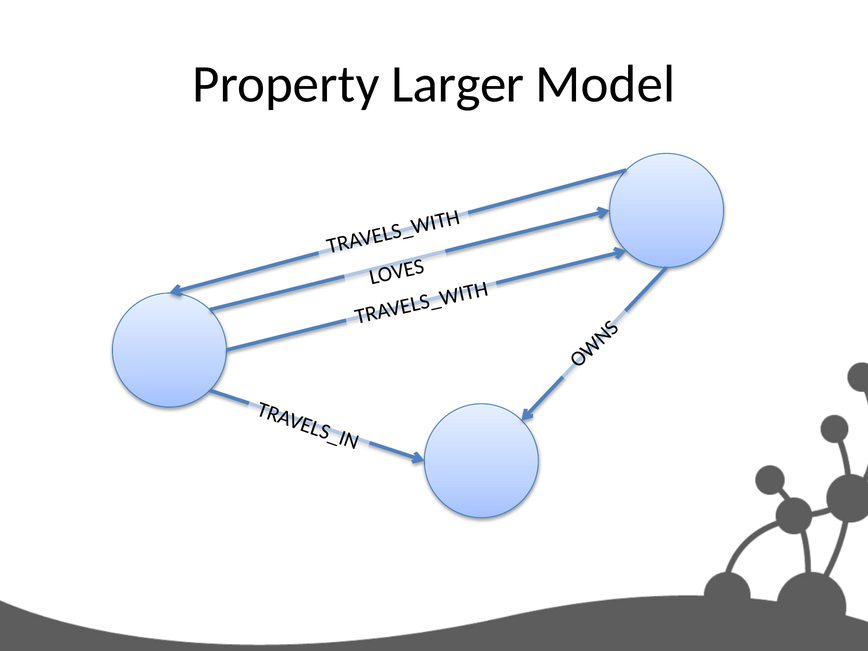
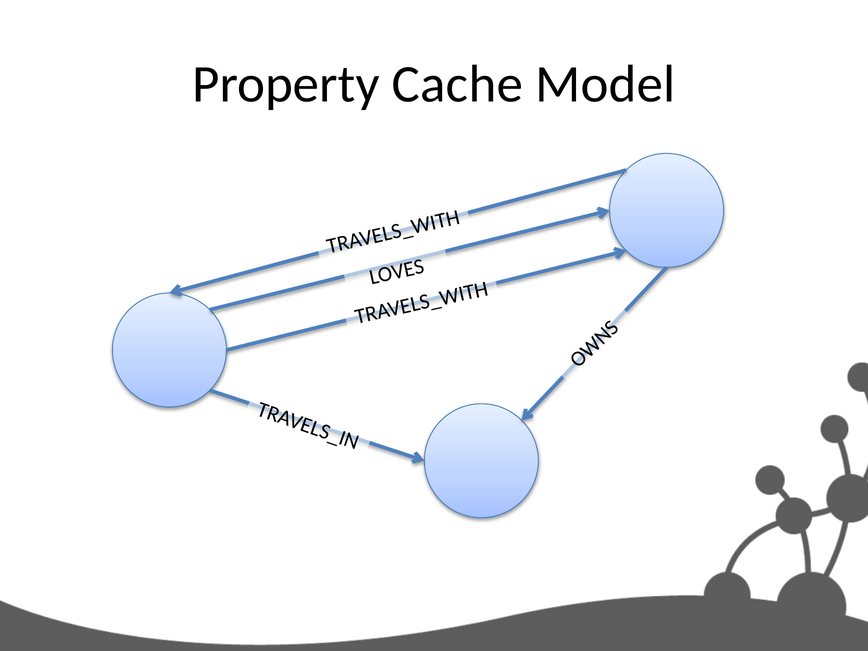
Larger: Larger -> Cache (457, 84)
